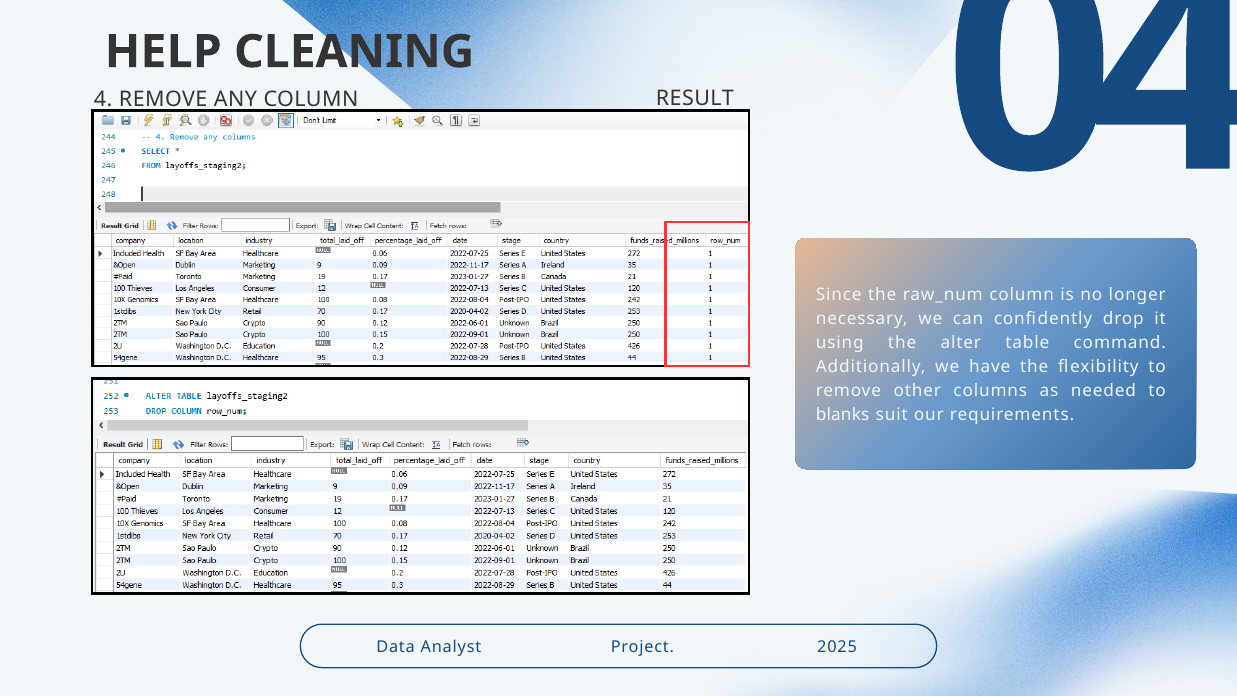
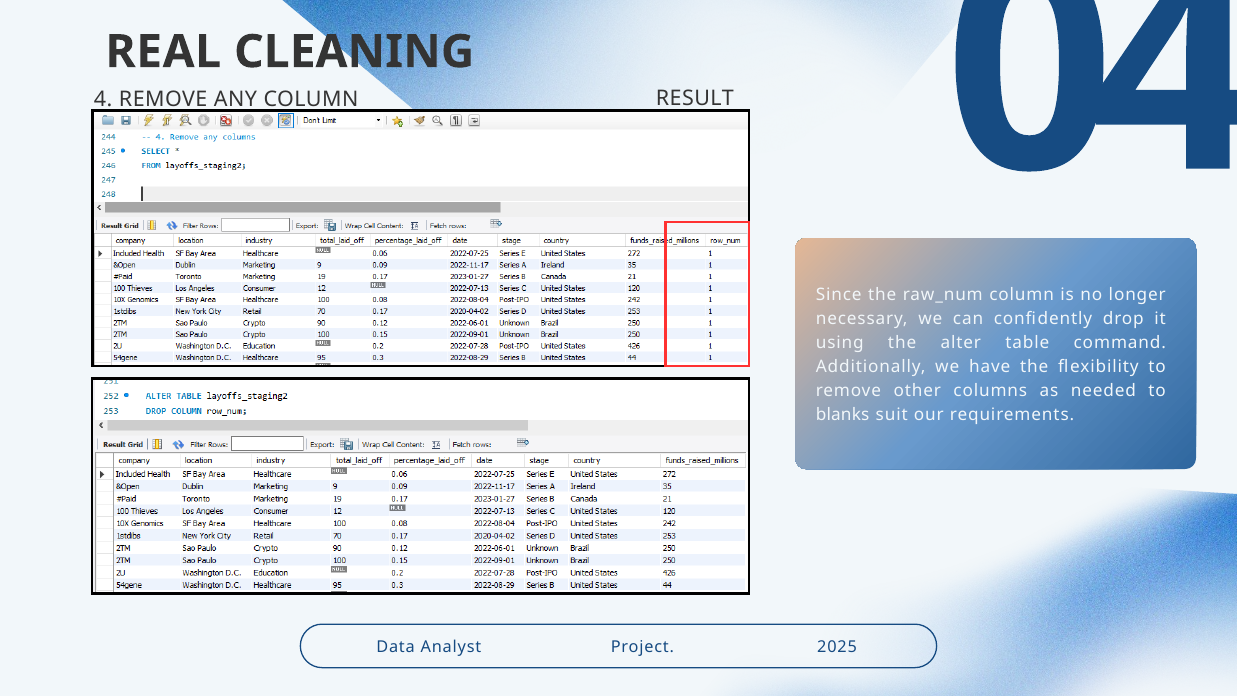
HELP: HELP -> REAL (163, 52)
